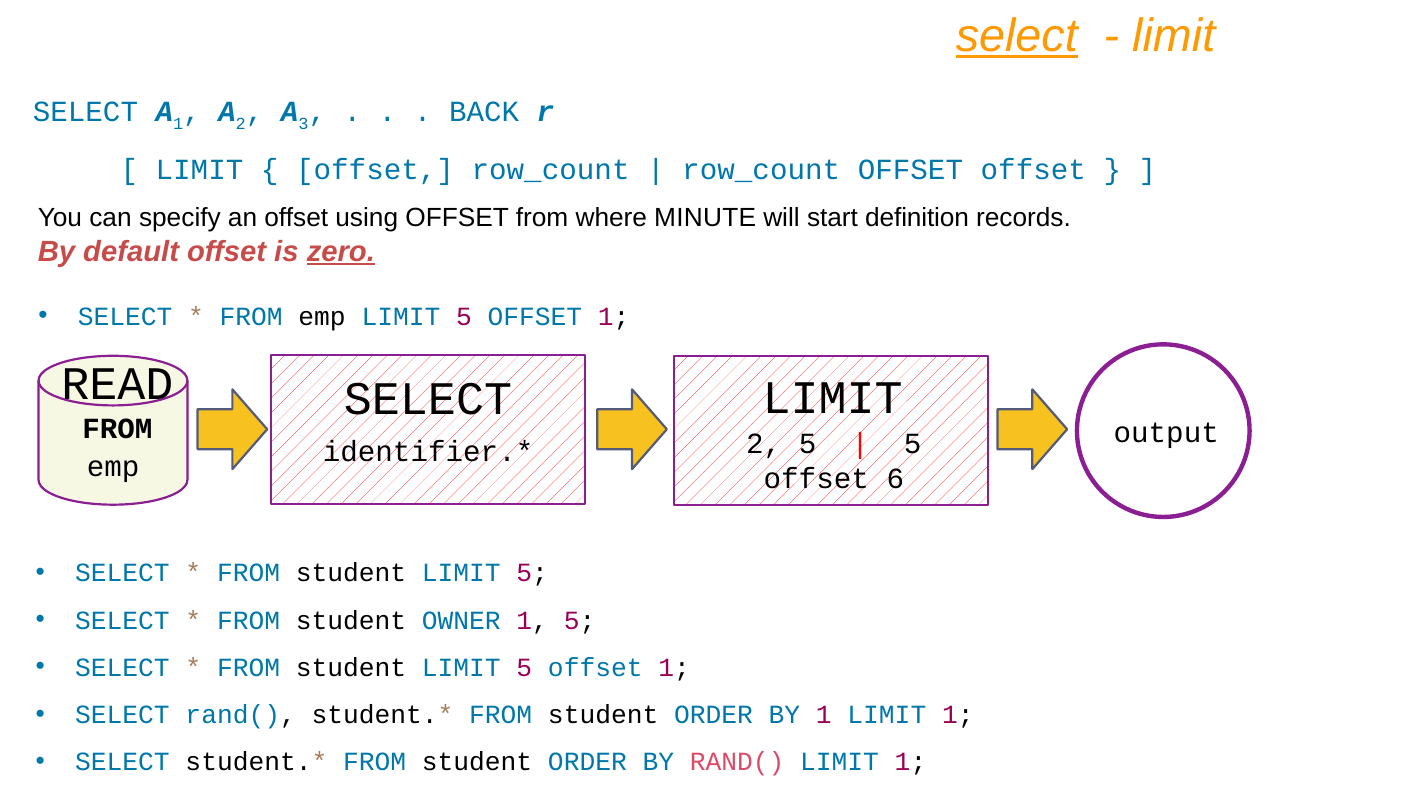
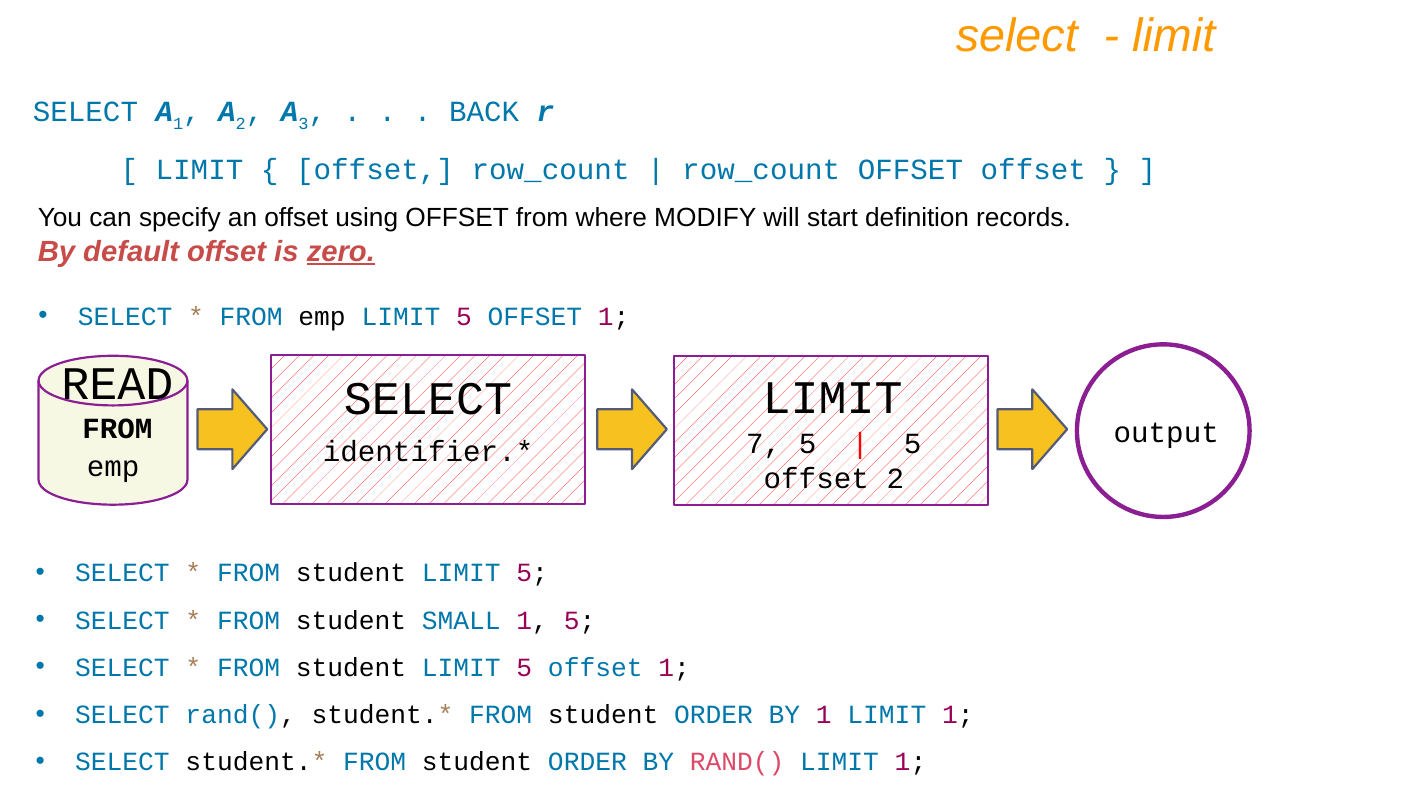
select underline: present -> none (1017, 36)
MINUTE: MINUTE -> MODIFY (705, 218)
2: 2 -> 7 (764, 444)
offset 6: 6 -> 2 (895, 479)
OWNER: OWNER -> SMALL (461, 620)
